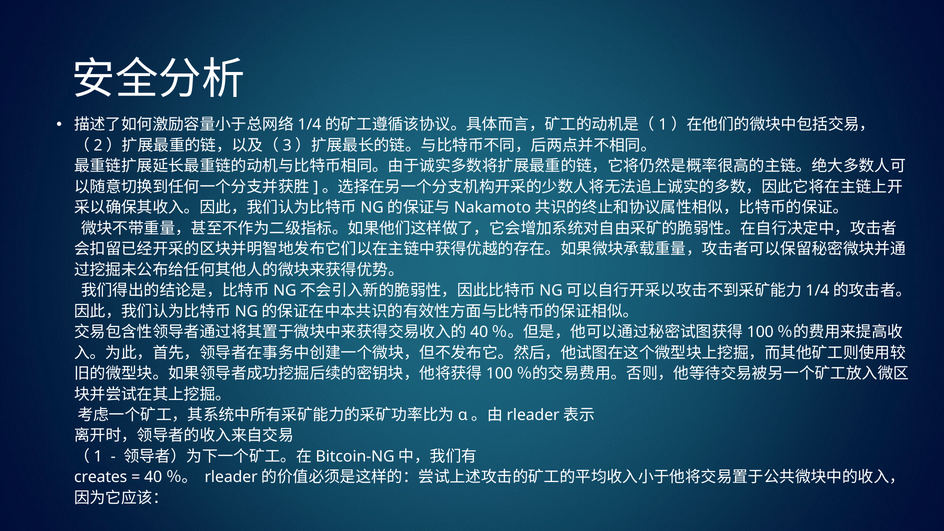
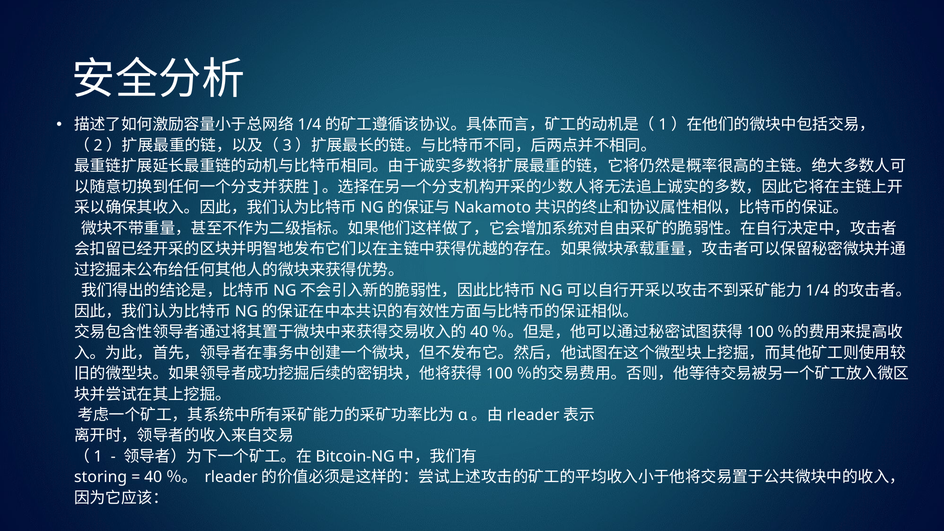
creates: creates -> storing (101, 477)
